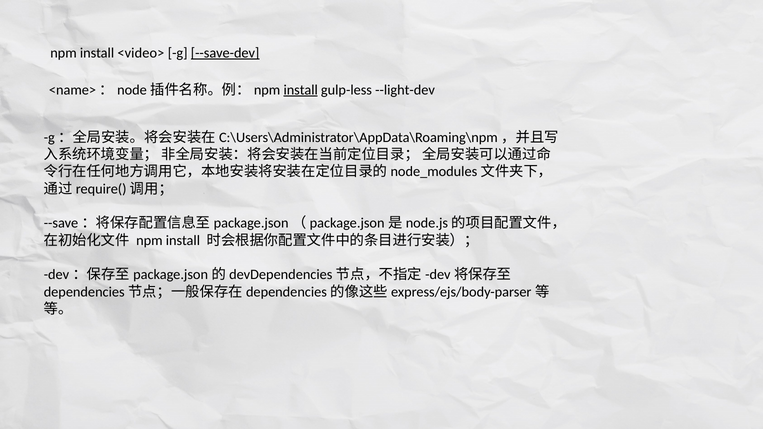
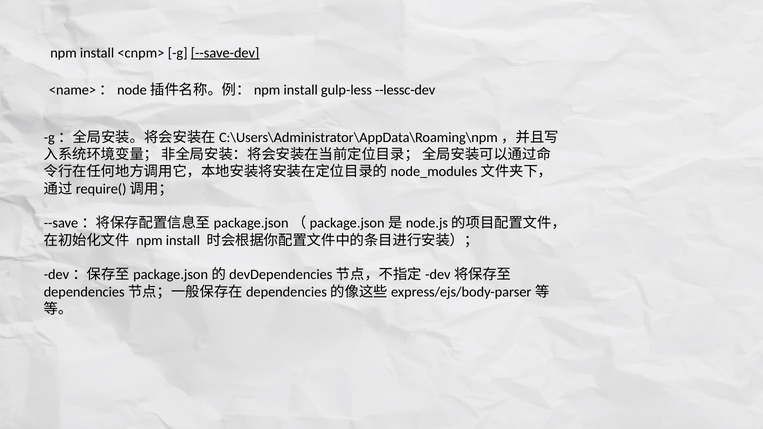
<video>: <video> -> <cnpm> (141, 53)
install underline: present -> none (301, 90)
--light-dev: --light-dev -> --lessc-dev (405, 90)
